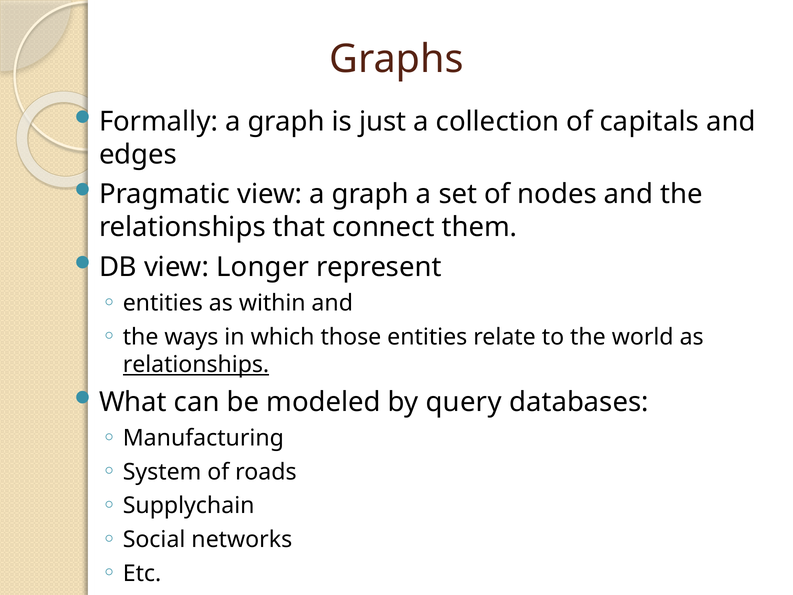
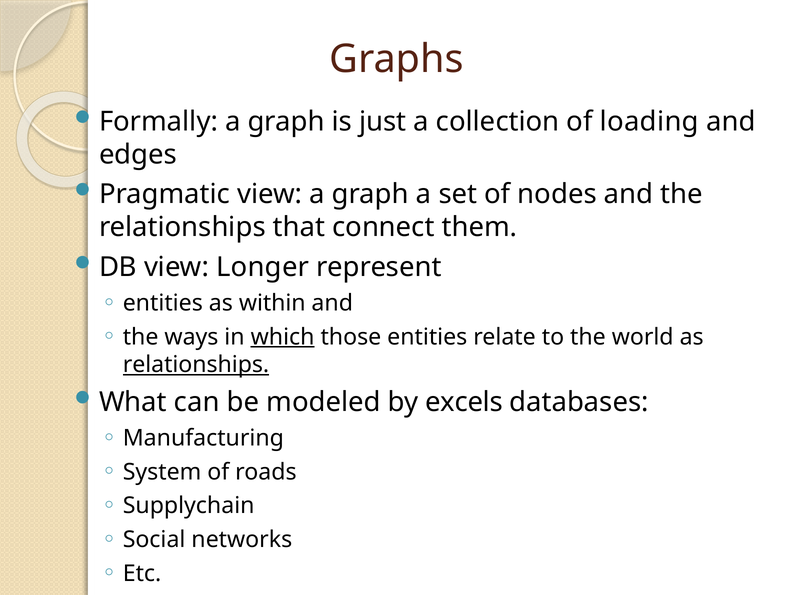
capitals: capitals -> loading (649, 121)
which underline: none -> present (283, 337)
query: query -> excels (464, 402)
